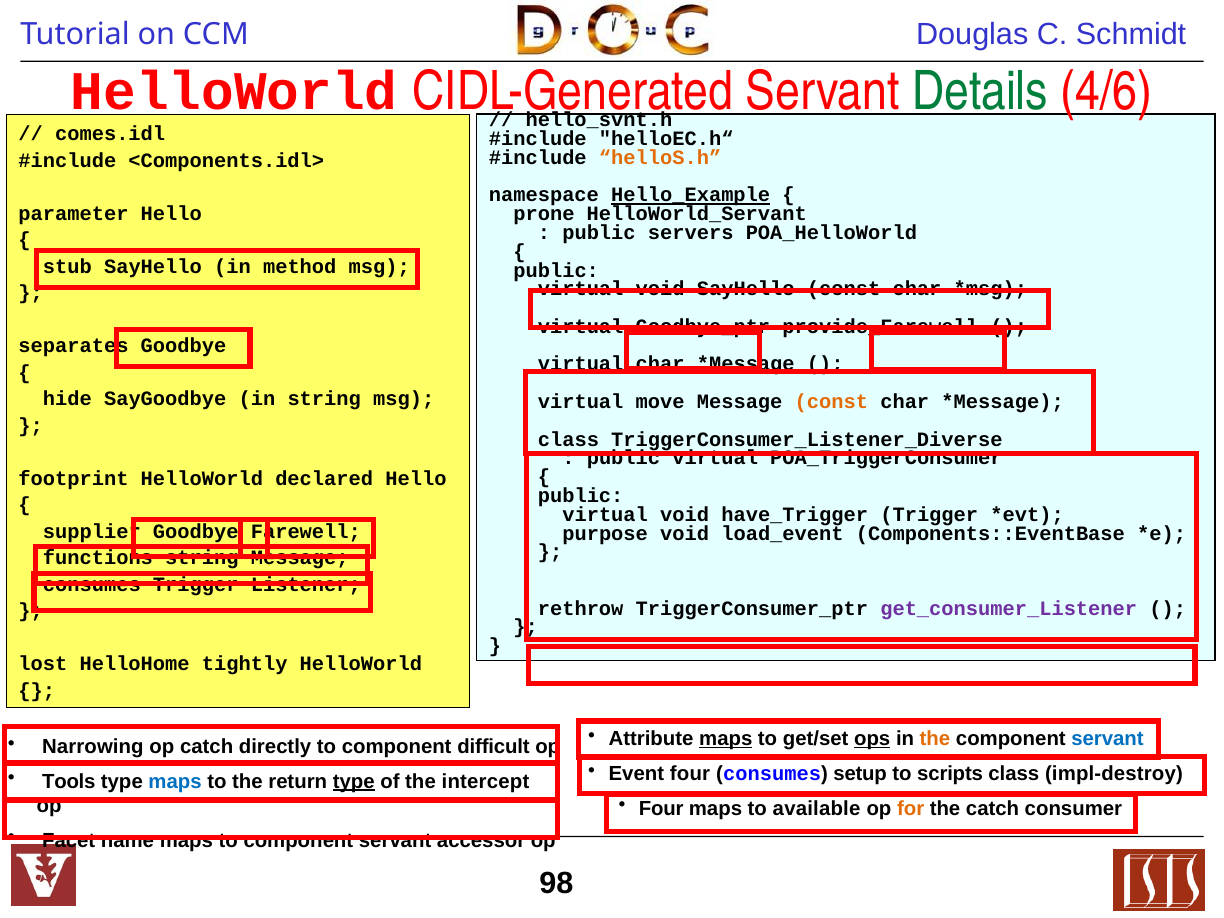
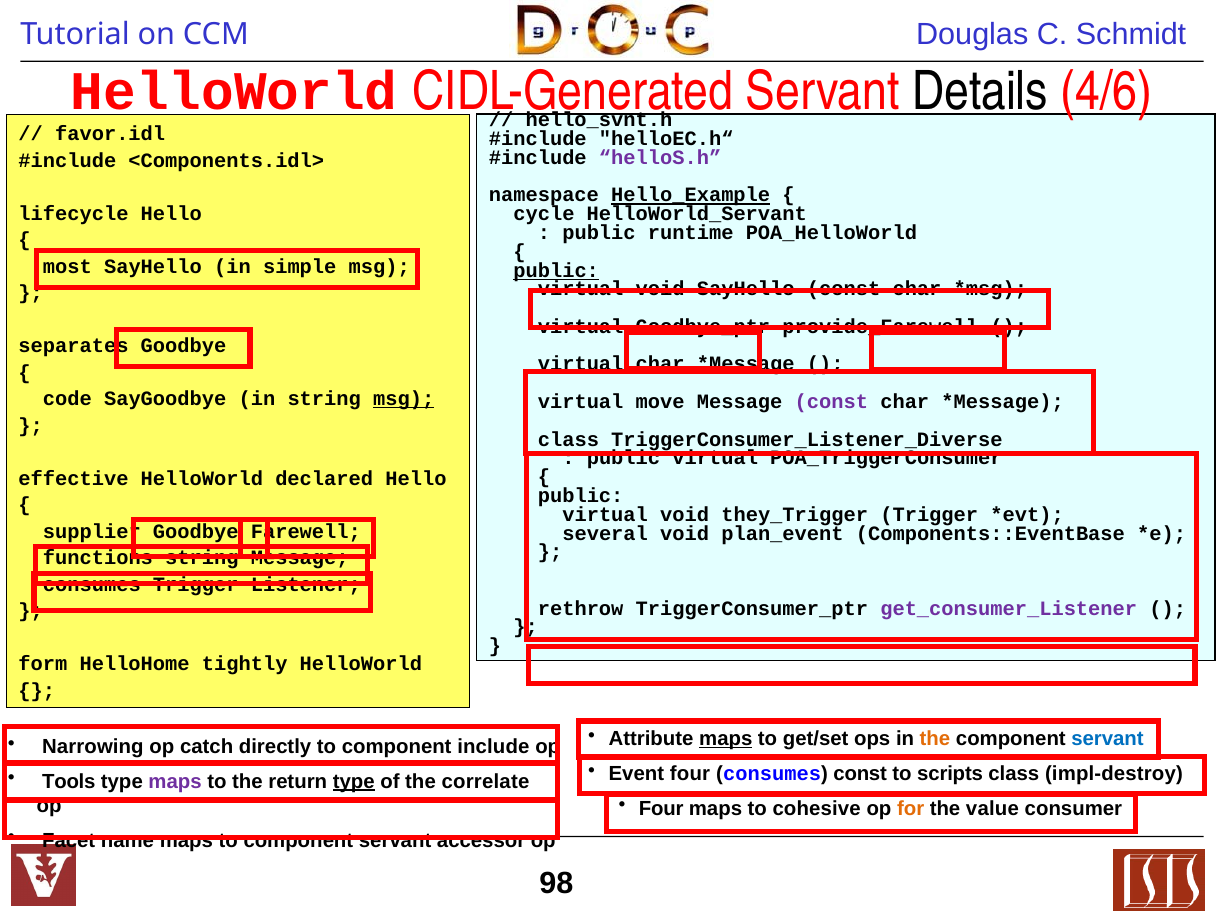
Details colour: green -> black (980, 91)
comes.idl: comes.idl -> favor.idl (110, 134)
helloS.h colour: orange -> purple (660, 158)
parameter: parameter -> lifecycle (73, 213)
prone: prone -> cycle (544, 214)
servers: servers -> runtime (691, 233)
stub: stub -> most (67, 266)
method: method -> simple (300, 266)
public underline: none -> present (556, 270)
hide: hide -> code (67, 399)
msg underline: none -> present (404, 399)
const colour: orange -> purple (831, 402)
footprint: footprint -> effective (73, 478)
have_Trigger: have_Trigger -> they_Trigger (795, 514)
purpose: purpose -> several (605, 533)
load_event: load_event -> plan_event (782, 533)
lost: lost -> form (43, 664)
ops underline: present -> none (872, 739)
difficult: difficult -> include (493, 747)
consumes setup: setup -> const (860, 774)
maps colour: blue -> purple (175, 781)
intercept: intercept -> correlate (486, 781)
available: available -> cohesive (817, 808)
the catch: catch -> value (992, 808)
